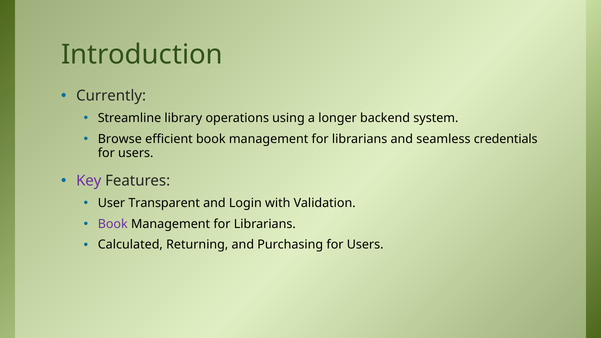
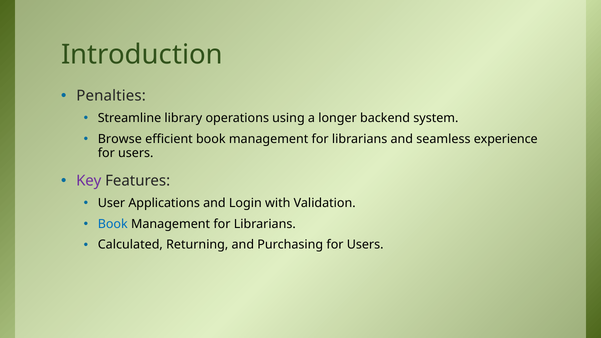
Currently: Currently -> Penalties (111, 96)
credentials: credentials -> experience (506, 139)
Transparent: Transparent -> Applications (164, 203)
Book colour: purple -> blue (113, 224)
